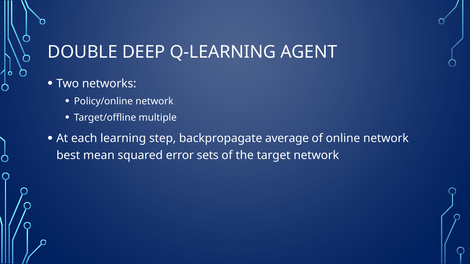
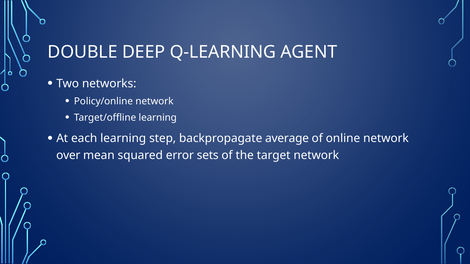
Target/offline multiple: multiple -> learning (158, 118)
best: best -> over (68, 156)
